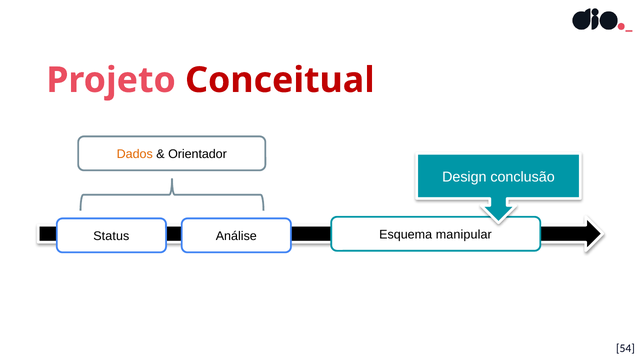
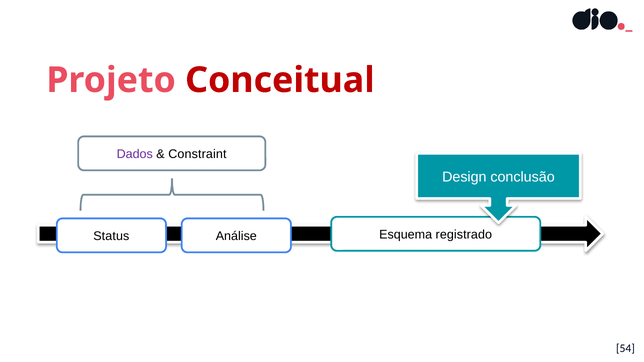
Dados colour: orange -> purple (135, 154)
Orientador: Orientador -> Constraint (197, 154)
manipular: manipular -> registrado (464, 235)
